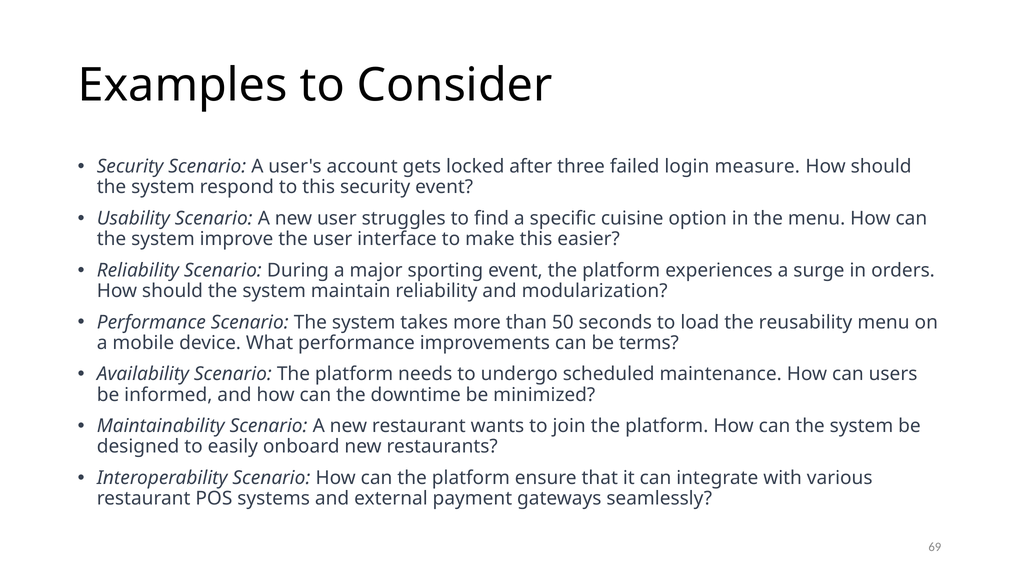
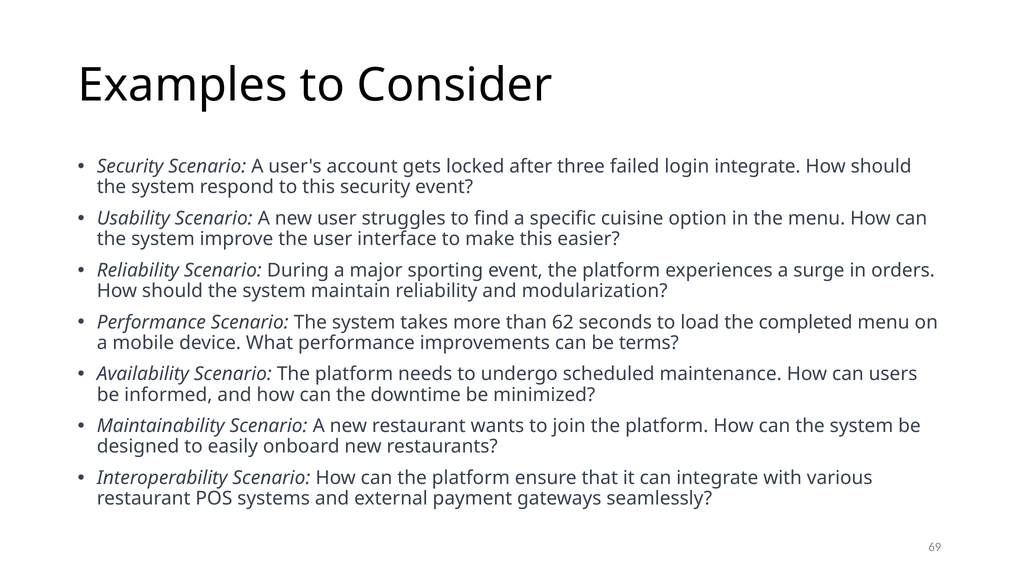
login measure: measure -> integrate (757, 167)
50: 50 -> 62 (563, 322)
reusability: reusability -> completed (806, 322)
